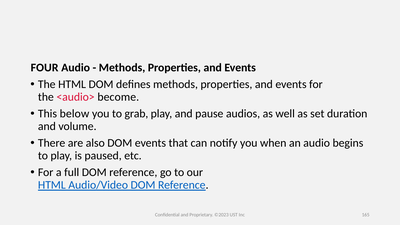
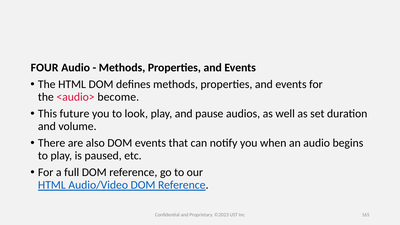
below: below -> future (75, 114)
grab: grab -> look (136, 114)
